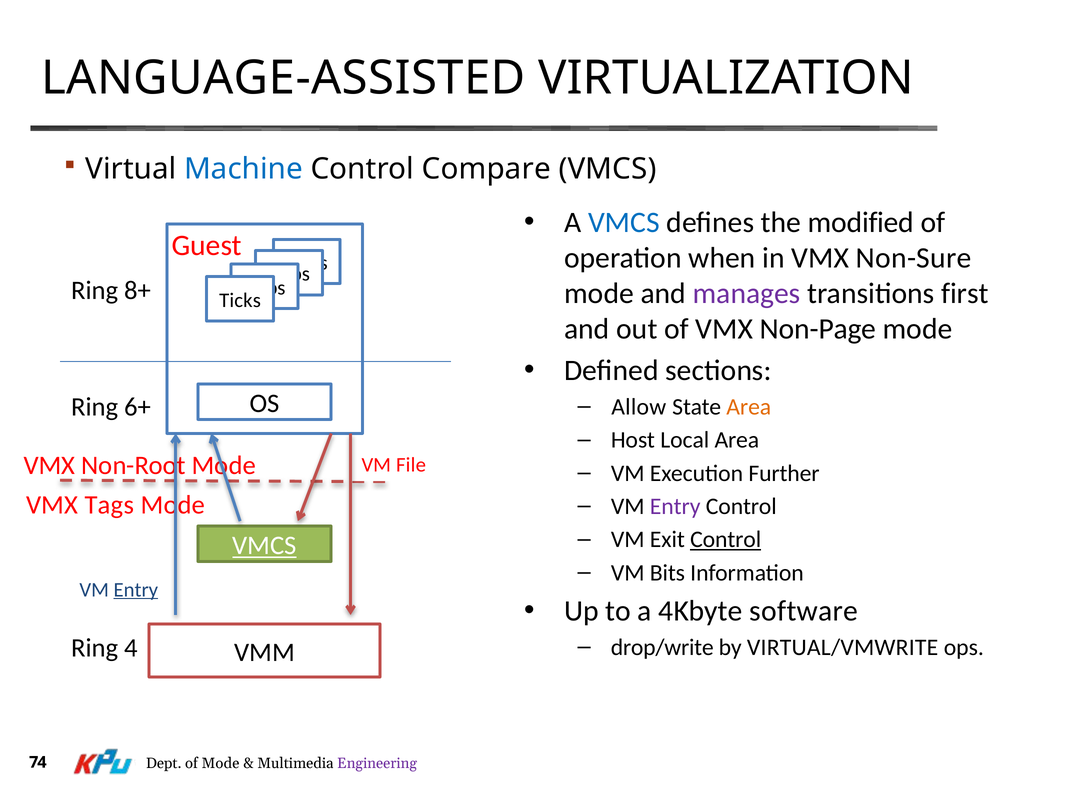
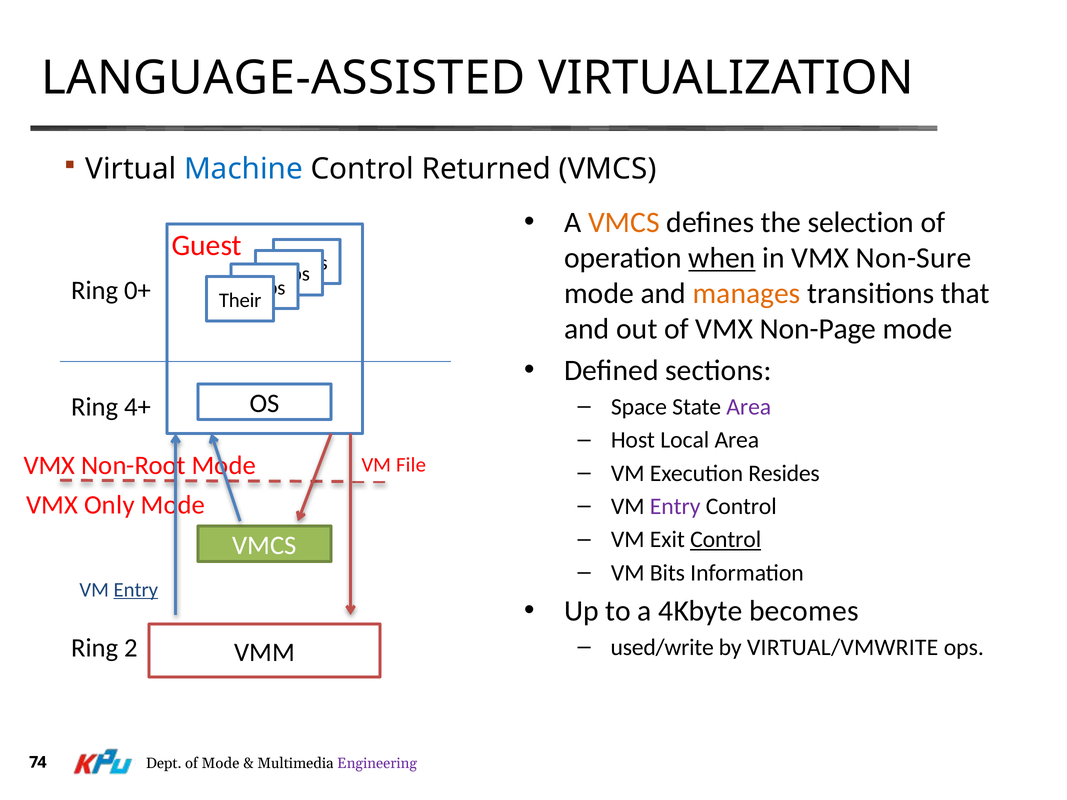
Compare: Compare -> Returned (486, 169)
VMCS colour: blue -> orange (624, 222)
modified: modified -> selection (861, 222)
when underline: none -> present (722, 258)
8+: 8+ -> 0+ (138, 290)
manages colour: purple -> orange (747, 294)
first: first -> that (965, 294)
Ticks: Ticks -> Their (240, 300)
Allow: Allow -> Space (639, 407)
Area colour: orange -> purple (749, 407)
6+: 6+ -> 4+ (138, 407)
Further: Further -> Resides (784, 473)
Tags: Tags -> Only (109, 505)
VMCS underline: present -> none (265, 546)
software: software -> becomes (804, 611)
drop/write: drop/write -> used/write (662, 648)
4: 4 -> 2 (131, 648)
